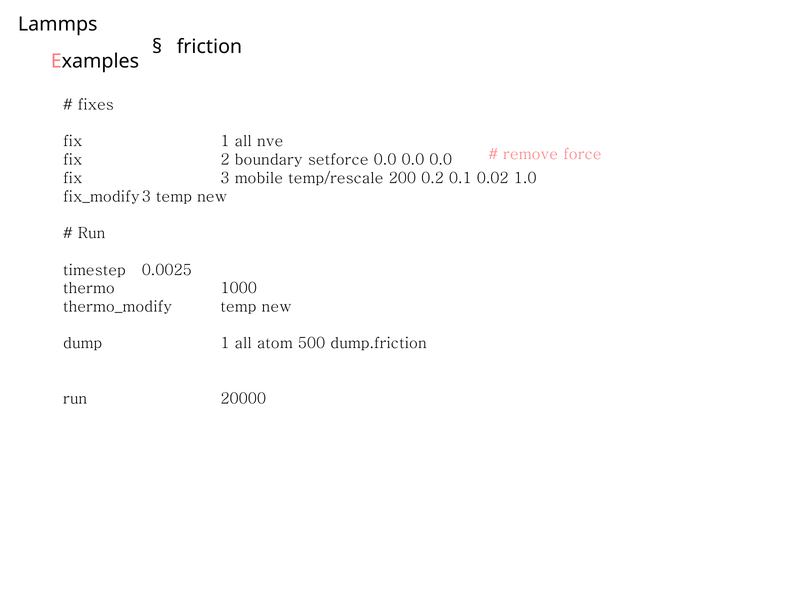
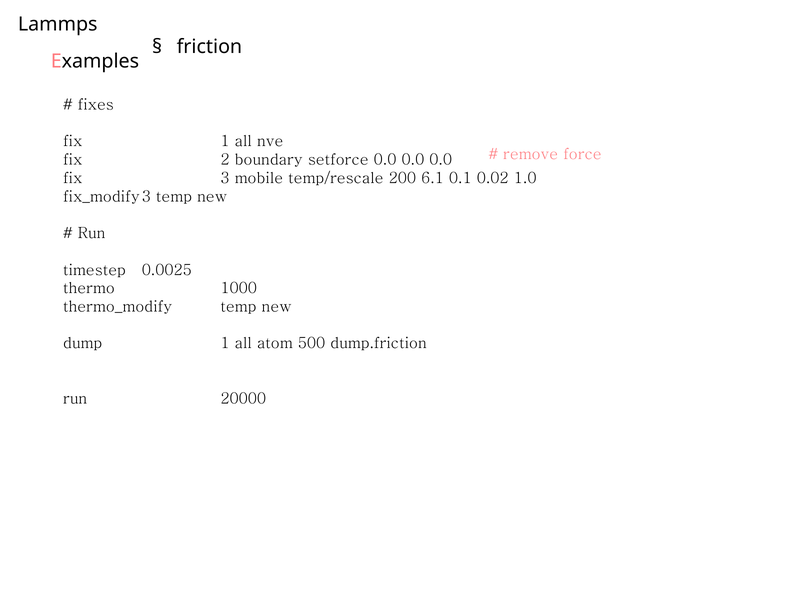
0.2: 0.2 -> 6.1 (433, 178)
